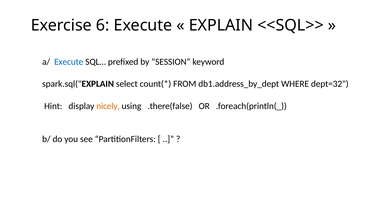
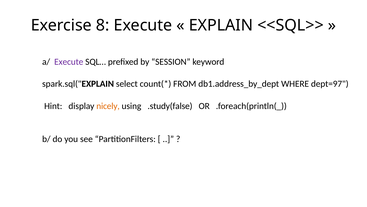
6: 6 -> 8 (103, 25)
Execute colour: blue -> purple (69, 62)
dept=32: dept=32 -> dept=97 (330, 84)
.there(false: .there(false -> .study(false (170, 106)
